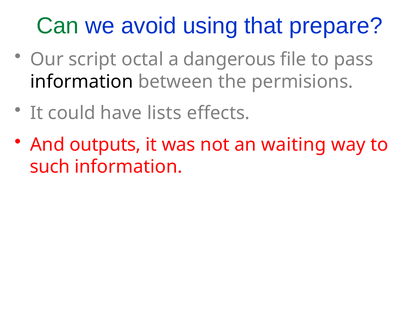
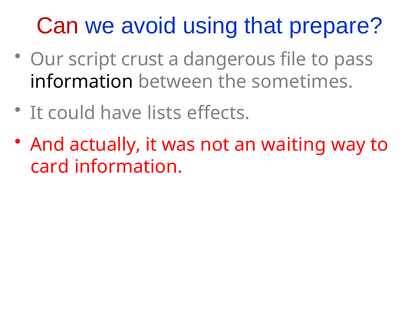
Can colour: green -> red (58, 26)
octal: octal -> crust (143, 60)
permisions: permisions -> sometimes (302, 82)
outputs: outputs -> actually (105, 145)
such: such -> card (50, 167)
